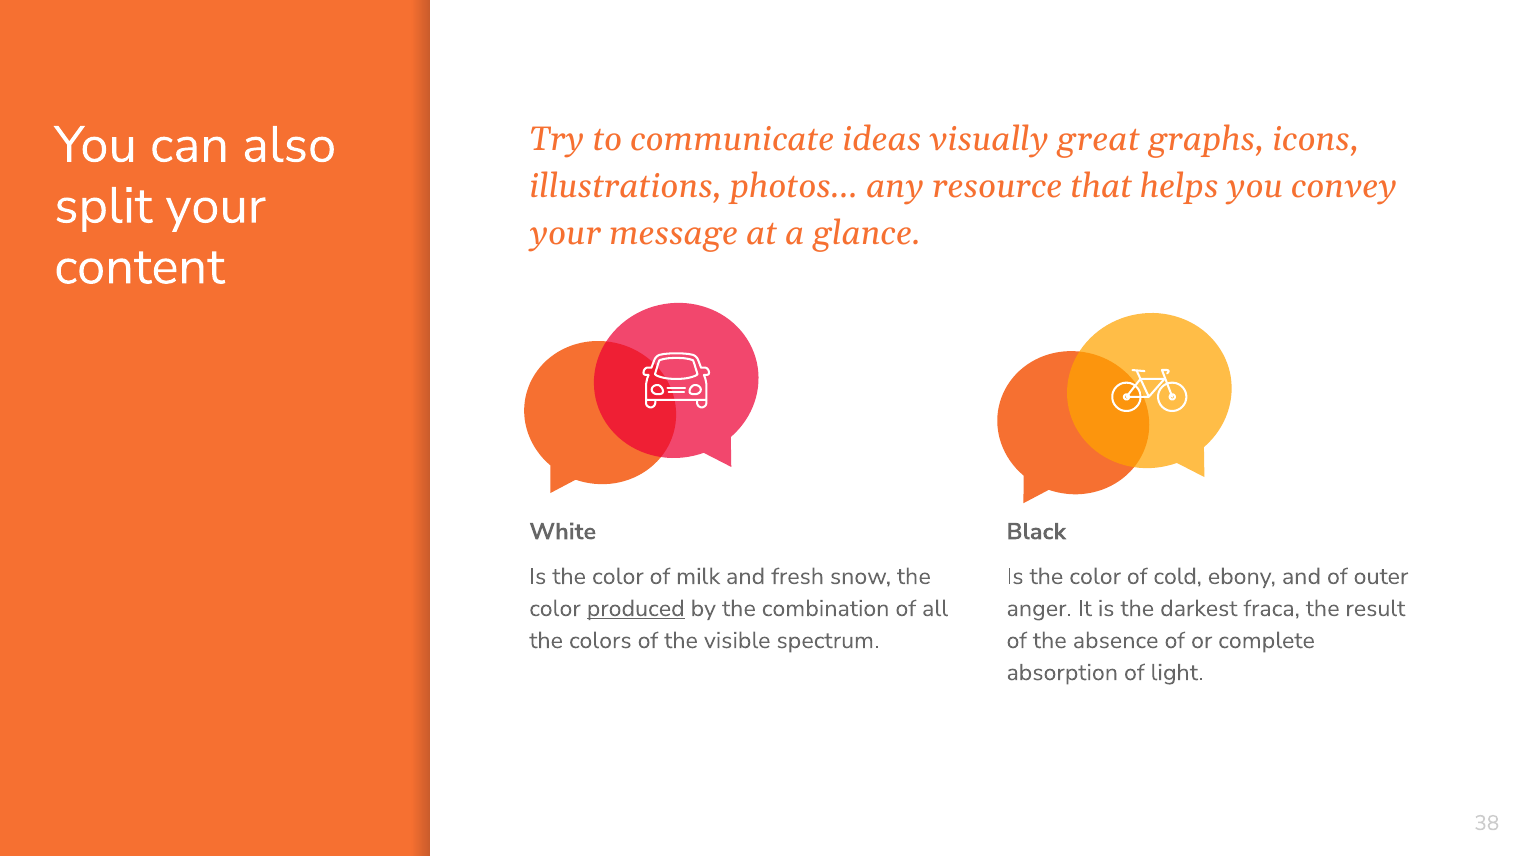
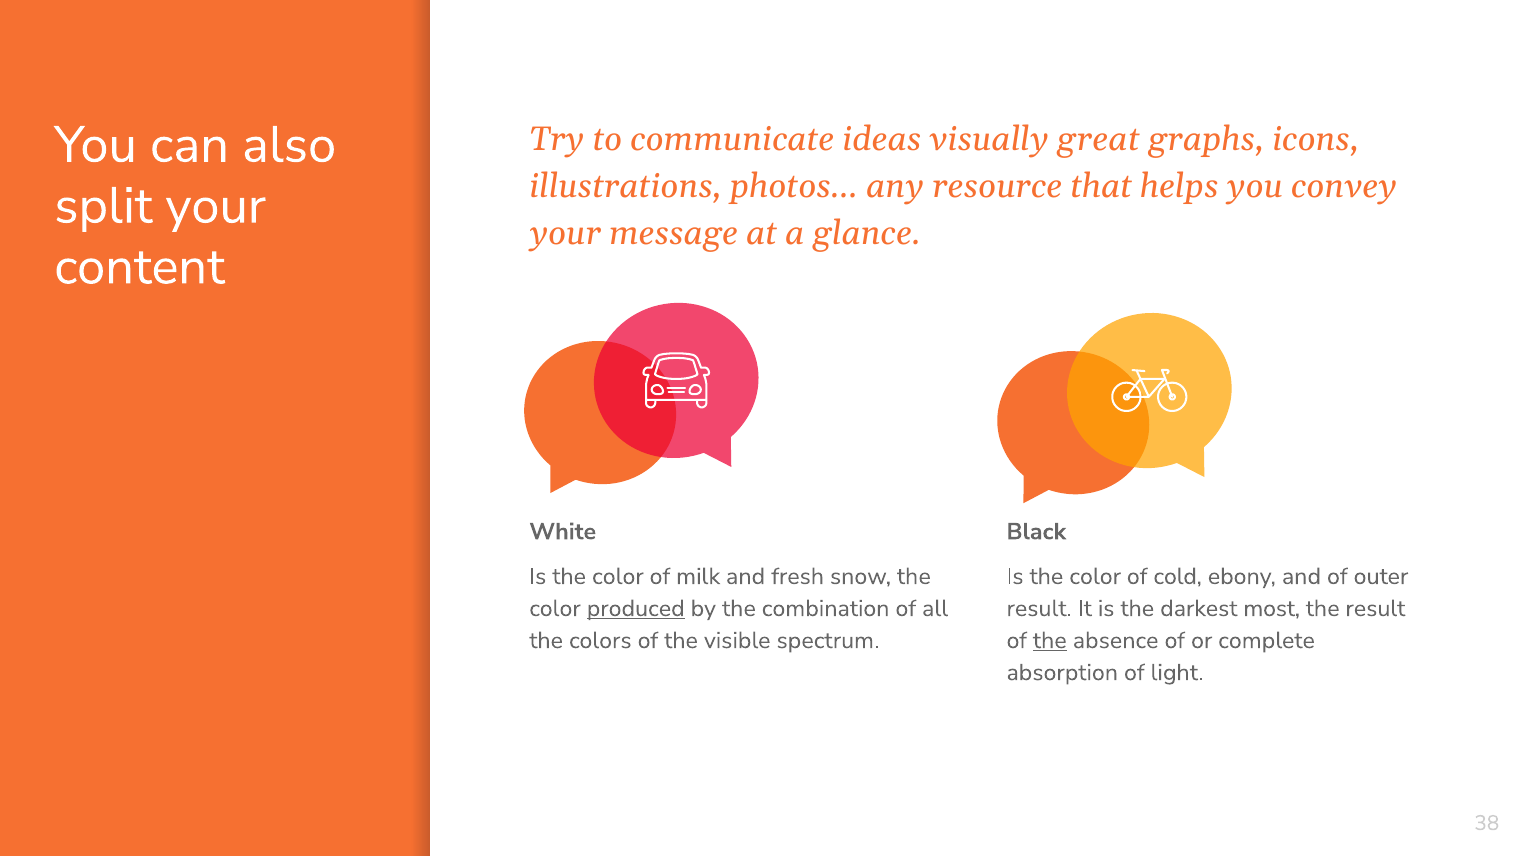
anger: anger -> result (1039, 608)
fraca: fraca -> most (1272, 608)
the underline: none -> present (1050, 640)
